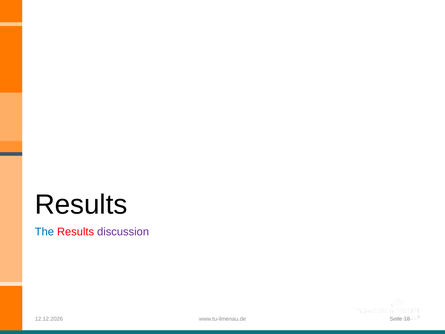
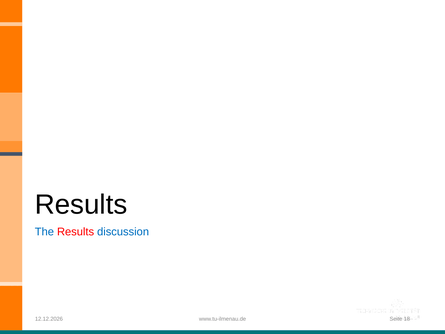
discussion colour: purple -> blue (123, 232)
